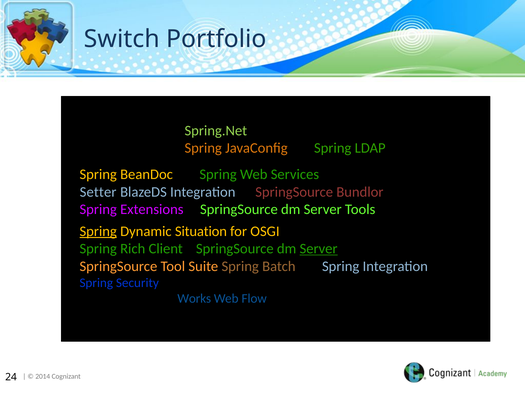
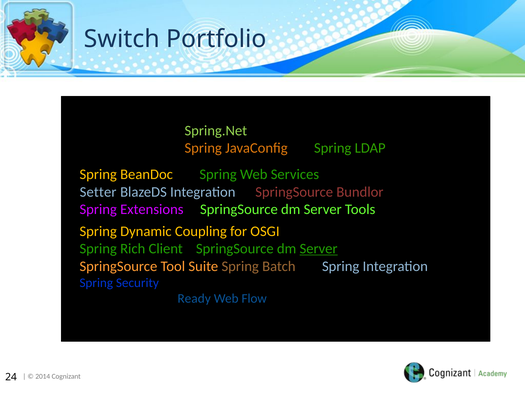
Spring underline: present -> none (98, 231)
Situation: Situation -> Coupling (201, 231)
Works: Works -> Ready (194, 298)
